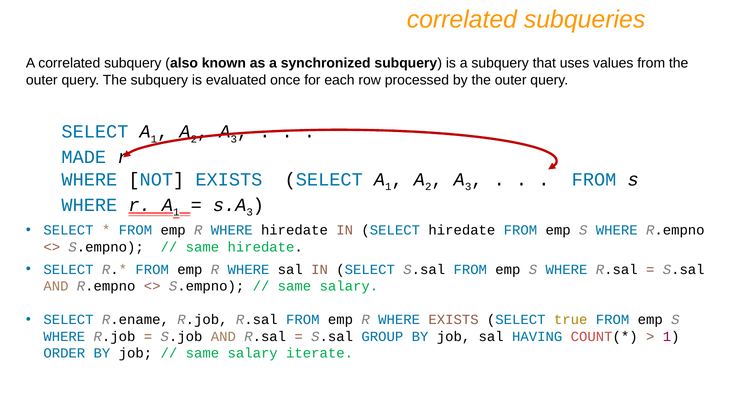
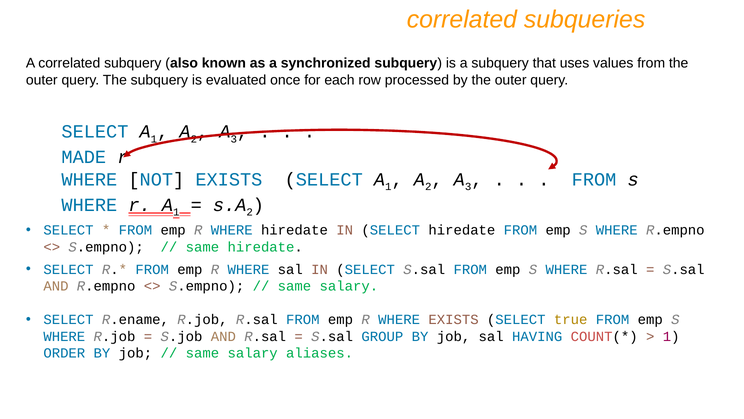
3: 3 -> 2 (250, 212)
iterate: iterate -> aliases (320, 353)
